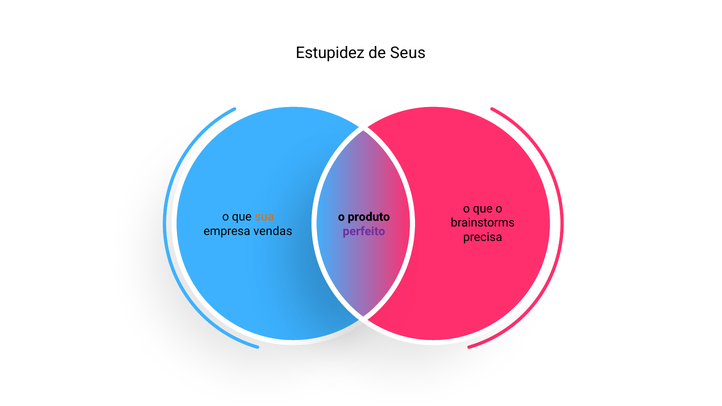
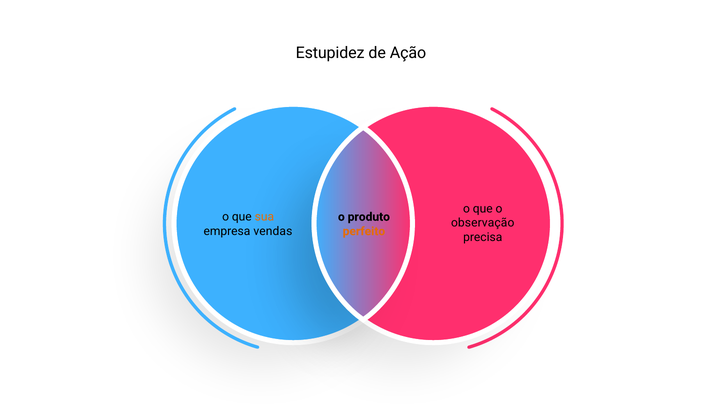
Seus: Seus -> Ação (408, 53)
brainstorms: brainstorms -> observação (483, 223)
perfeito colour: purple -> orange (364, 231)
